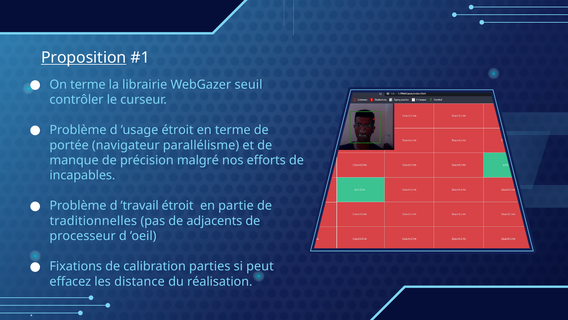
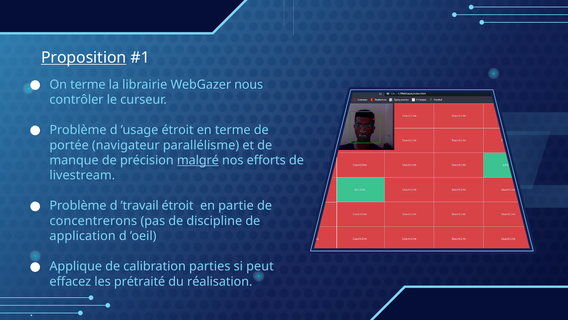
seuil: seuil -> nous (249, 84)
malgré underline: none -> present (198, 160)
incapables: incapables -> livestream (82, 175)
traditionnelles: traditionnelles -> concentrerons (93, 221)
adjacents: adjacents -> discipline (214, 221)
processeur: processeur -> application (83, 236)
Fixations: Fixations -> Applique (76, 266)
distance: distance -> prétraité (140, 281)
